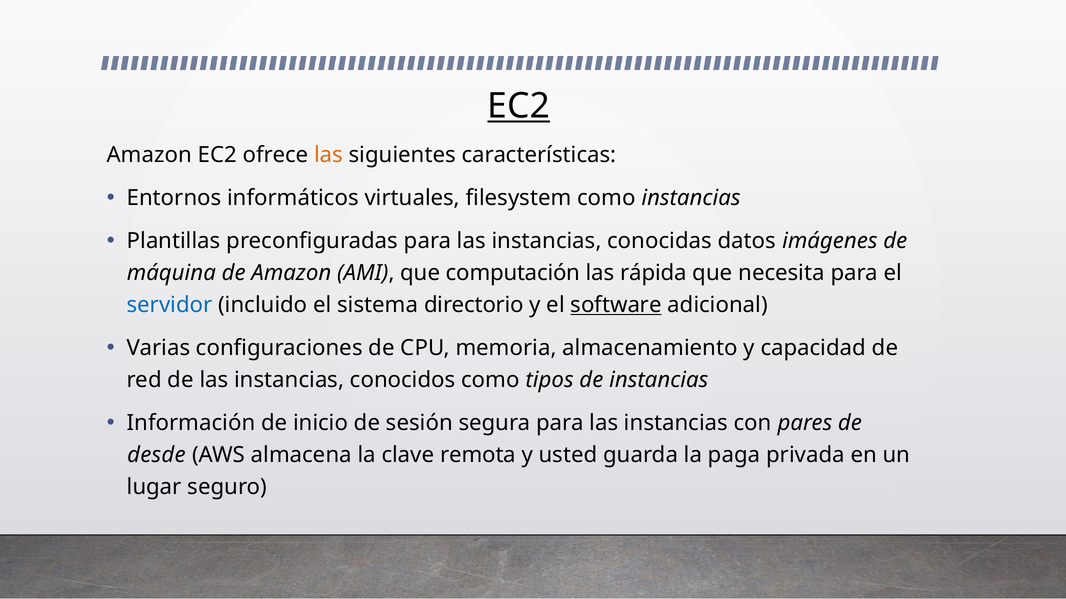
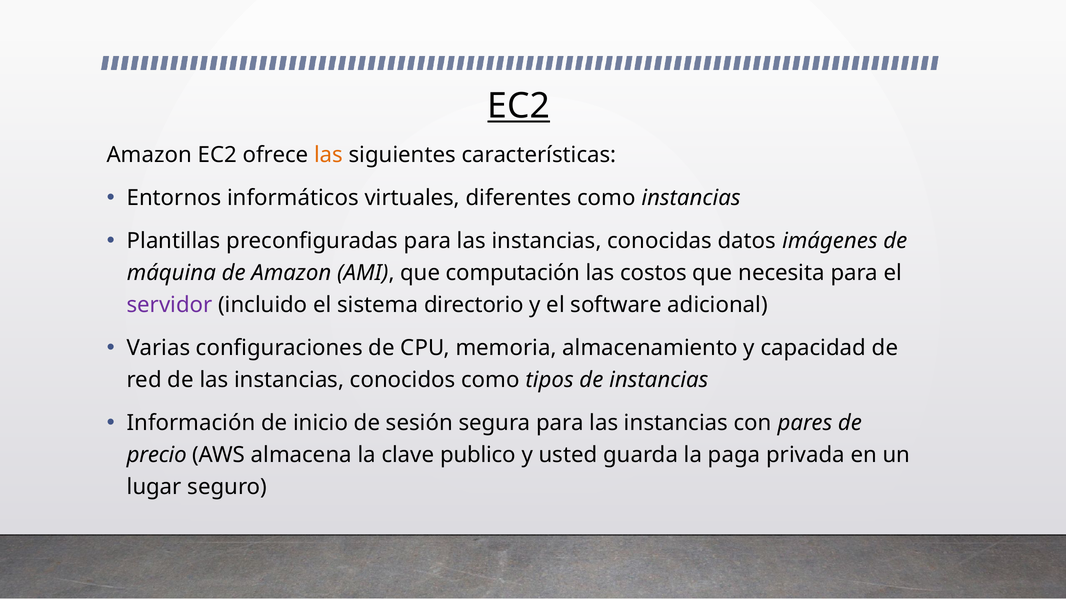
filesystem: filesystem -> diferentes (519, 198)
rápida: rápida -> costos (653, 273)
servidor colour: blue -> purple (170, 305)
software underline: present -> none (616, 305)
desde: desde -> precio (157, 455)
remota: remota -> publico (478, 455)
